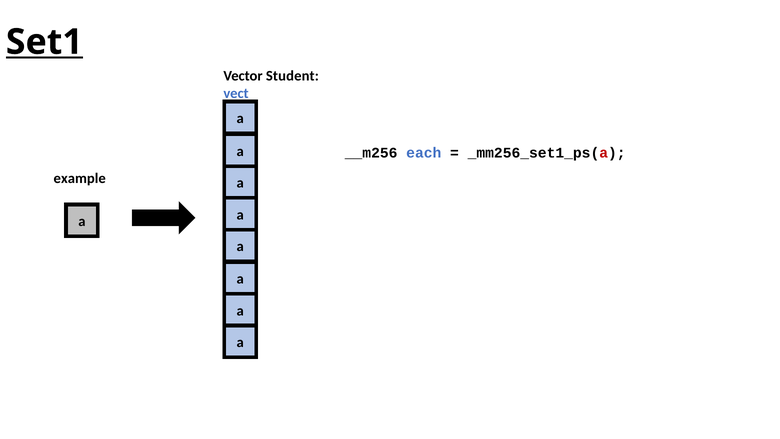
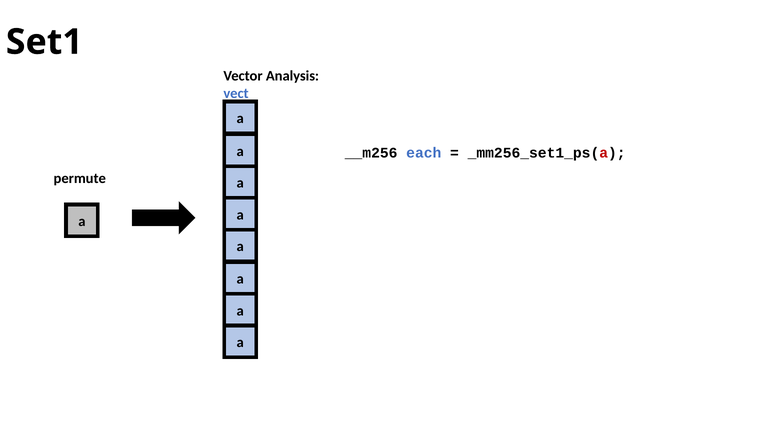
Set1 underline: present -> none (44, 42)
Student: Student -> Analysis (292, 76)
example: example -> permute (80, 178)
